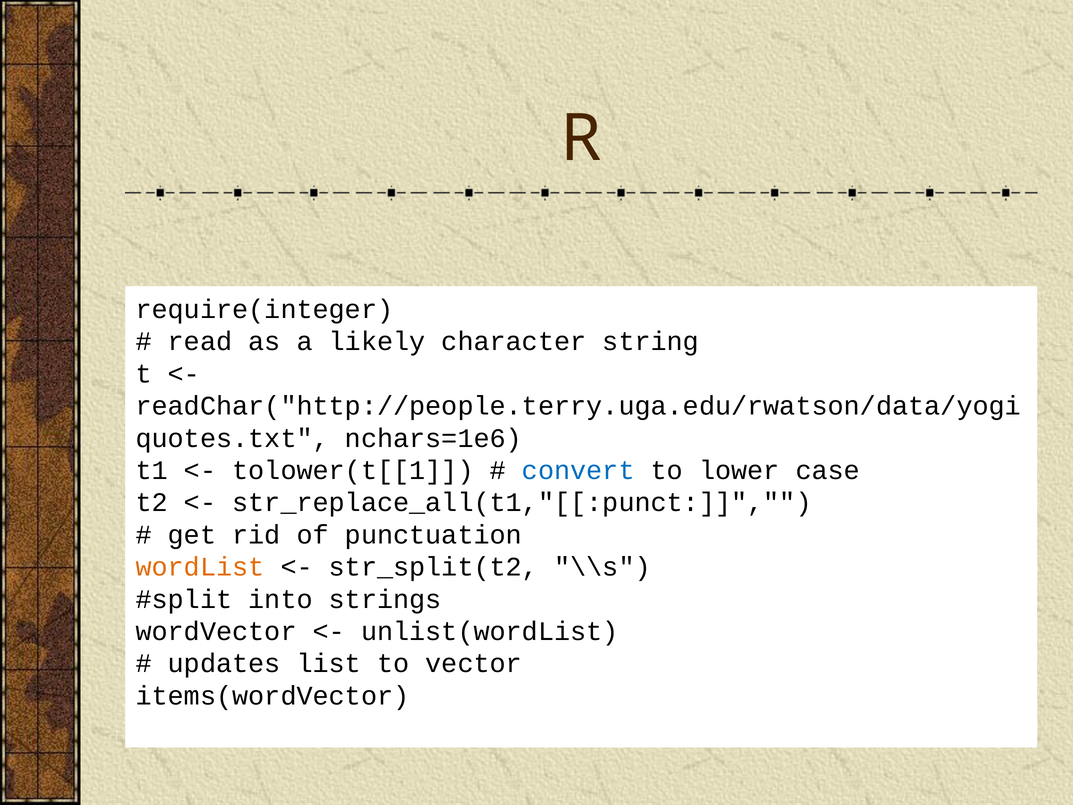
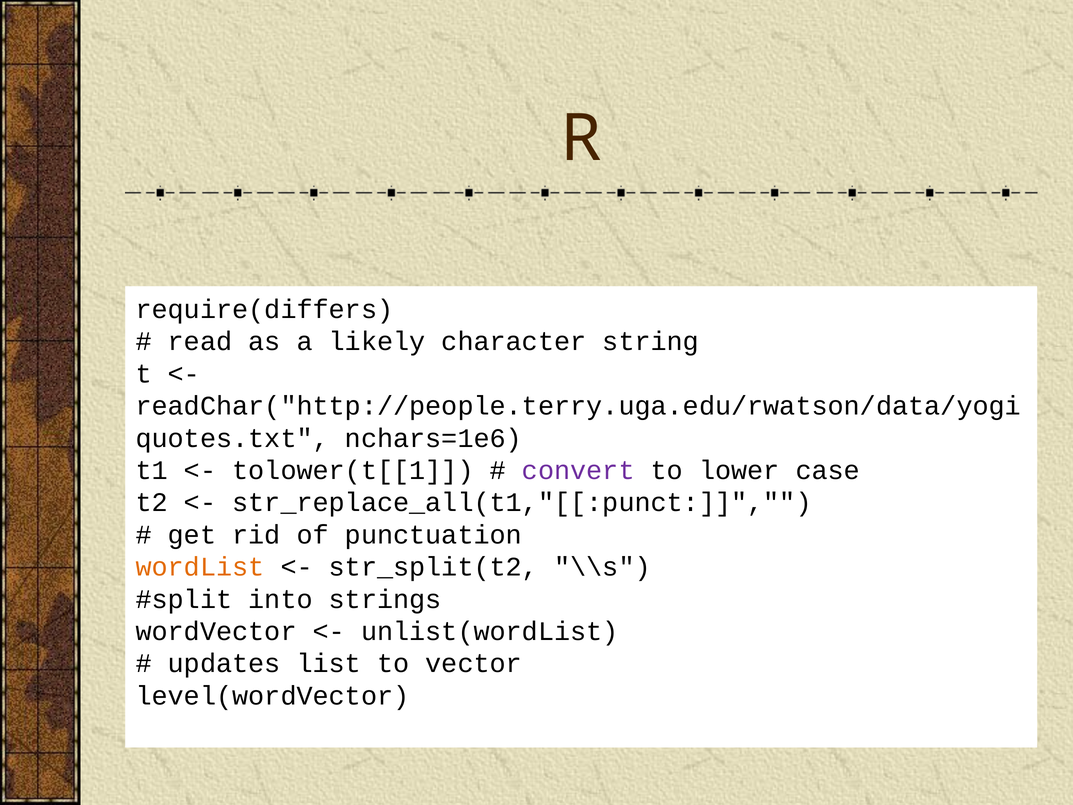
require(integer: require(integer -> require(differs (264, 309)
convert colour: blue -> purple (578, 470)
items(wordVector: items(wordVector -> level(wordVector (272, 696)
